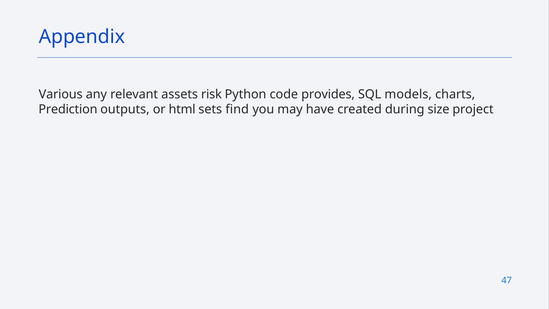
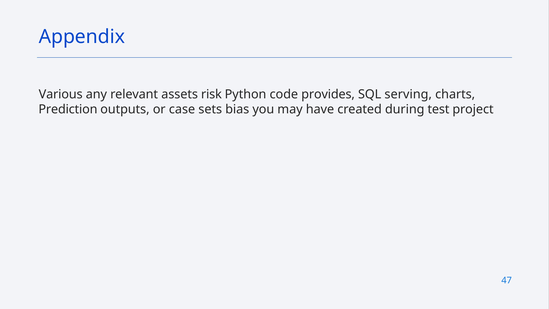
models: models -> serving (408, 94)
html: html -> case (182, 109)
find: find -> bias (237, 109)
size: size -> test (438, 109)
